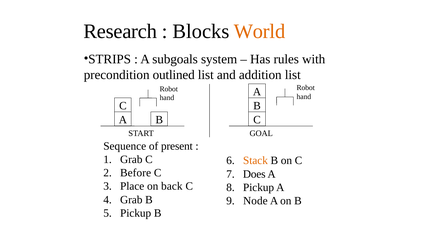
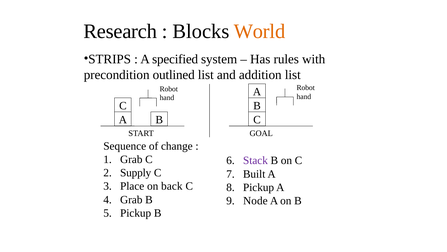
subgoals: subgoals -> specified (175, 59)
present: present -> change (177, 146)
Stack colour: orange -> purple (255, 160)
Before: Before -> Supply (136, 172)
Does: Does -> Built (254, 174)
